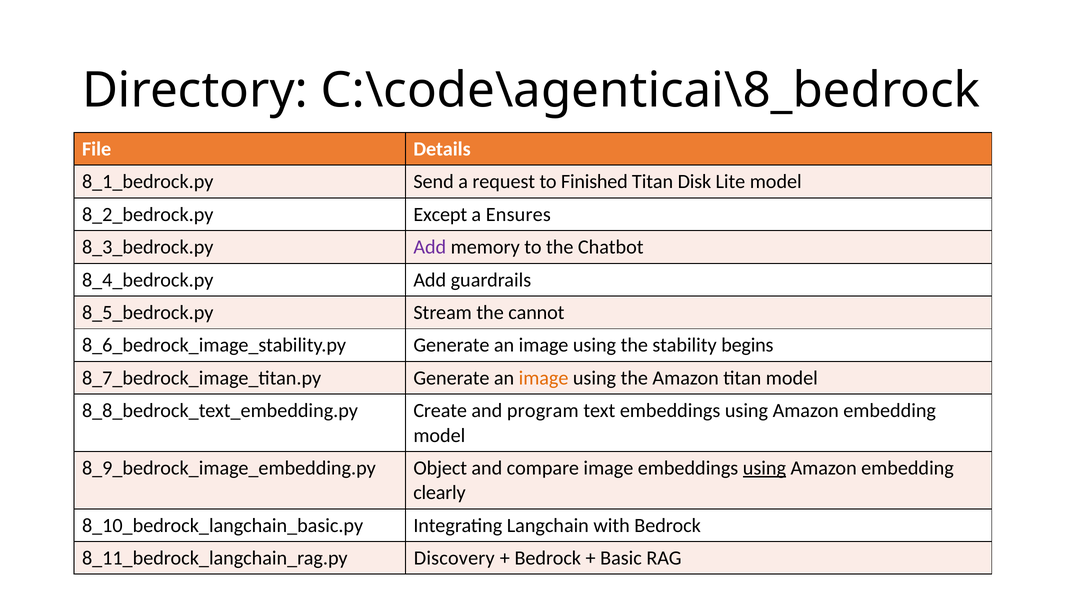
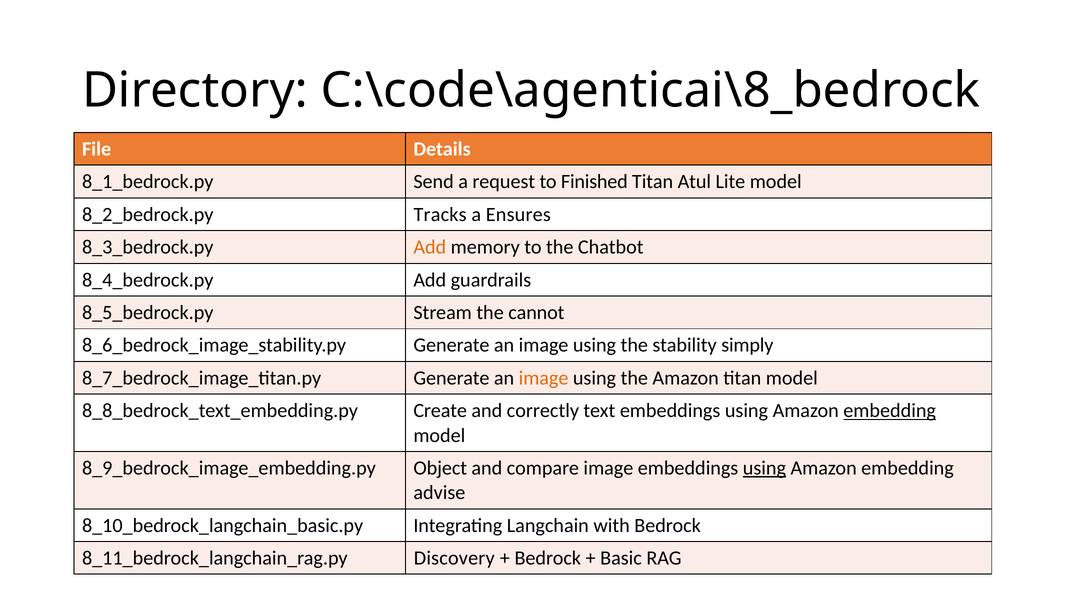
Disk: Disk -> Atul (694, 182)
Except: Except -> Tracks (440, 215)
Add colour: purple -> orange (430, 247)
begins: begins -> simply (747, 345)
program: program -> correctly (543, 411)
embedding underline: none -> present (890, 411)
clearly: clearly -> advise (439, 493)
